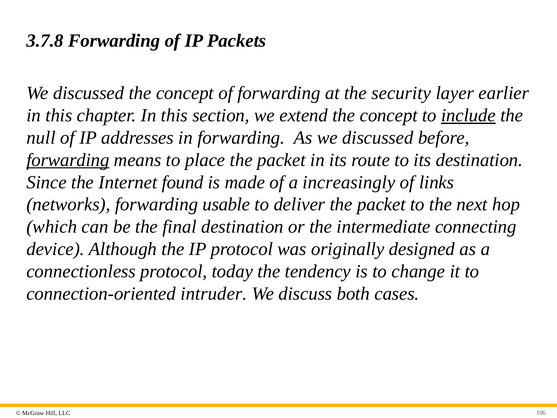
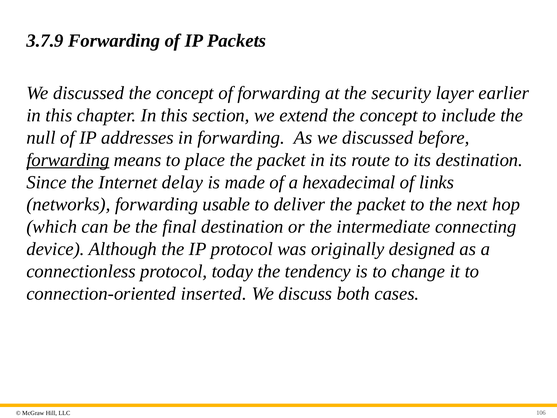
3.7.8: 3.7.8 -> 3.7.9 (45, 41)
include underline: present -> none (468, 115)
found: found -> delay (182, 182)
increasingly: increasingly -> hexadecimal (349, 182)
intruder: intruder -> inserted (214, 294)
